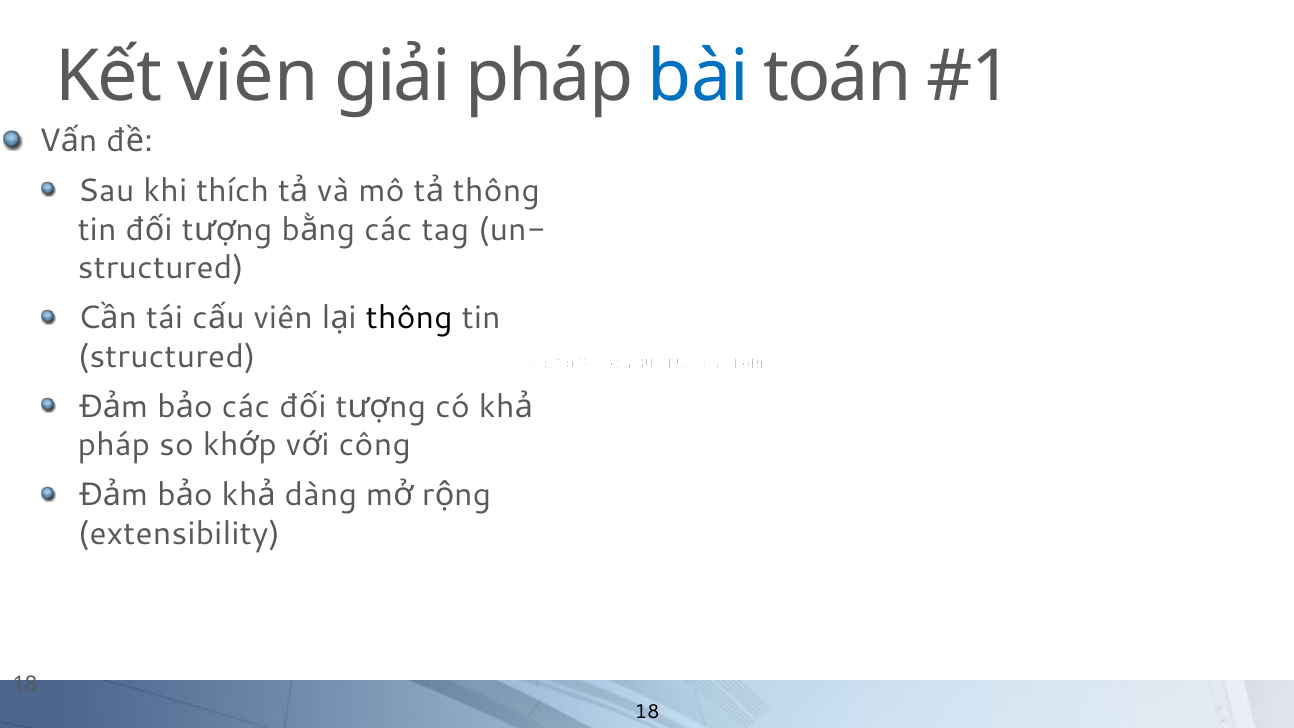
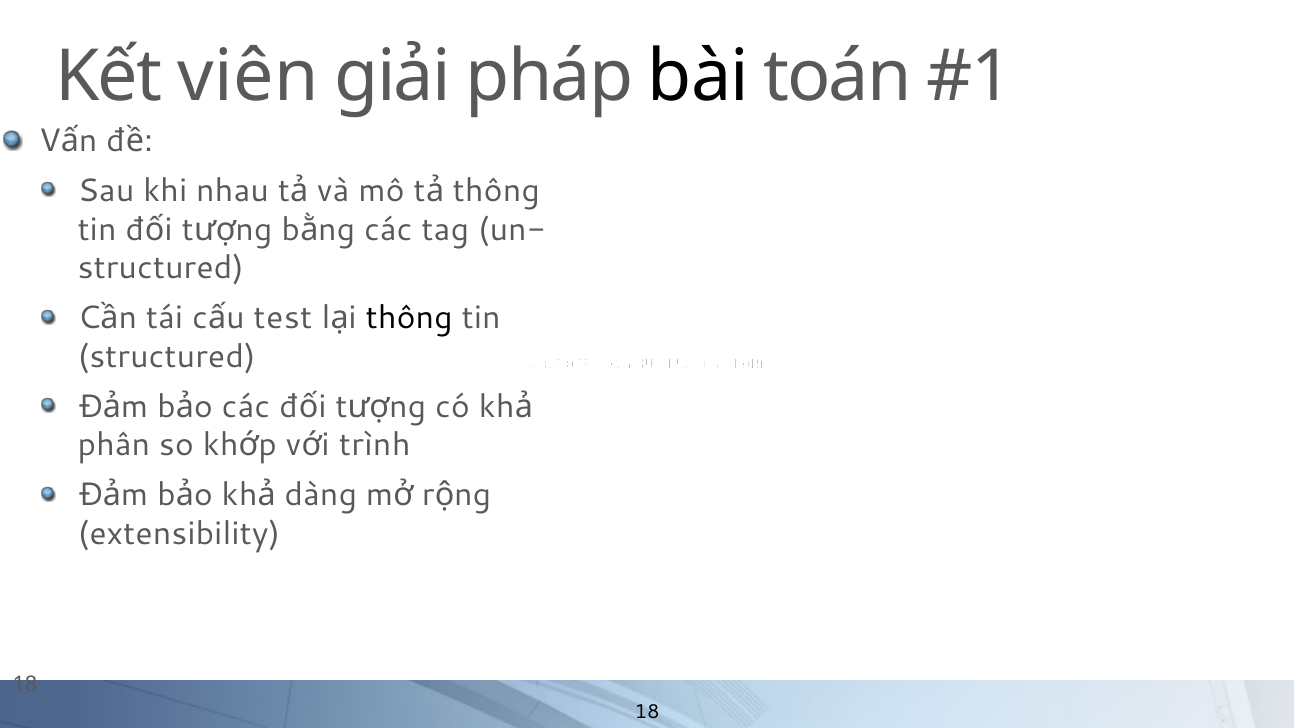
bài colour: blue -> black (699, 77)
thích: thích -> nhau (233, 191)
viên: viên -> test (283, 318)
pháp: pháp -> phân (114, 445)
công: công -> trình (375, 445)
